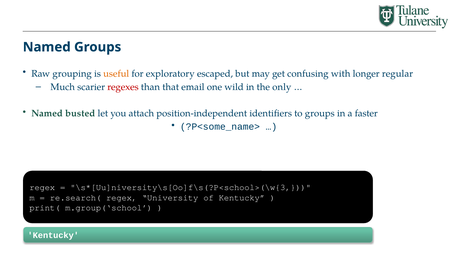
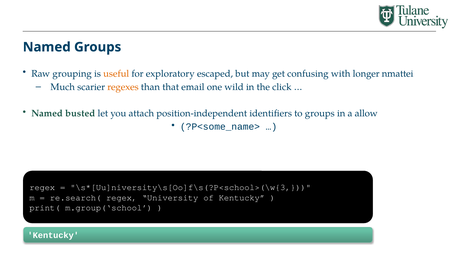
regular: regular -> nmattei (398, 74)
regexes colour: red -> orange (123, 87)
only: only -> click (282, 87)
faster: faster -> allow (366, 113)
